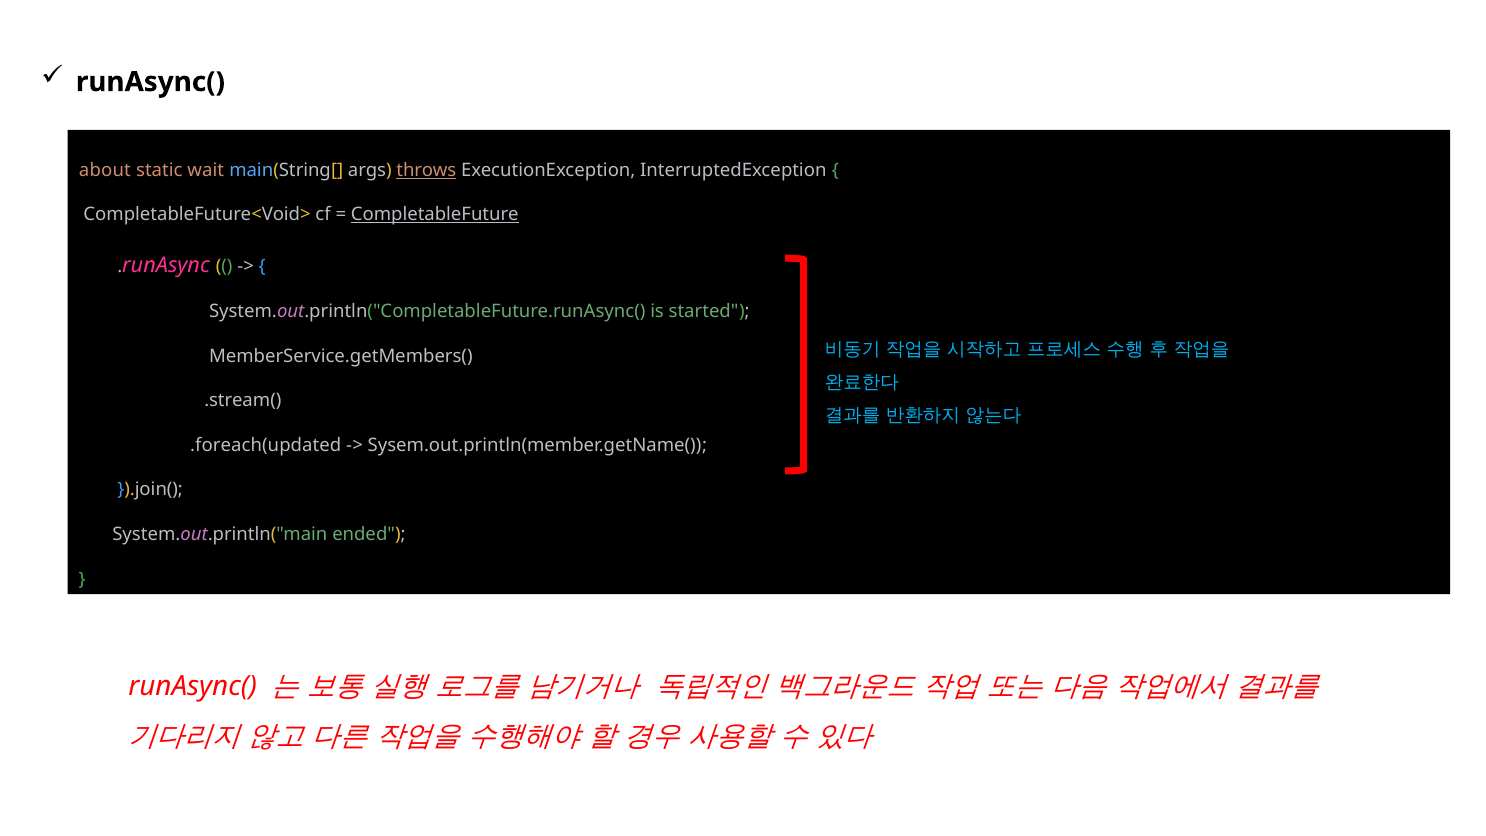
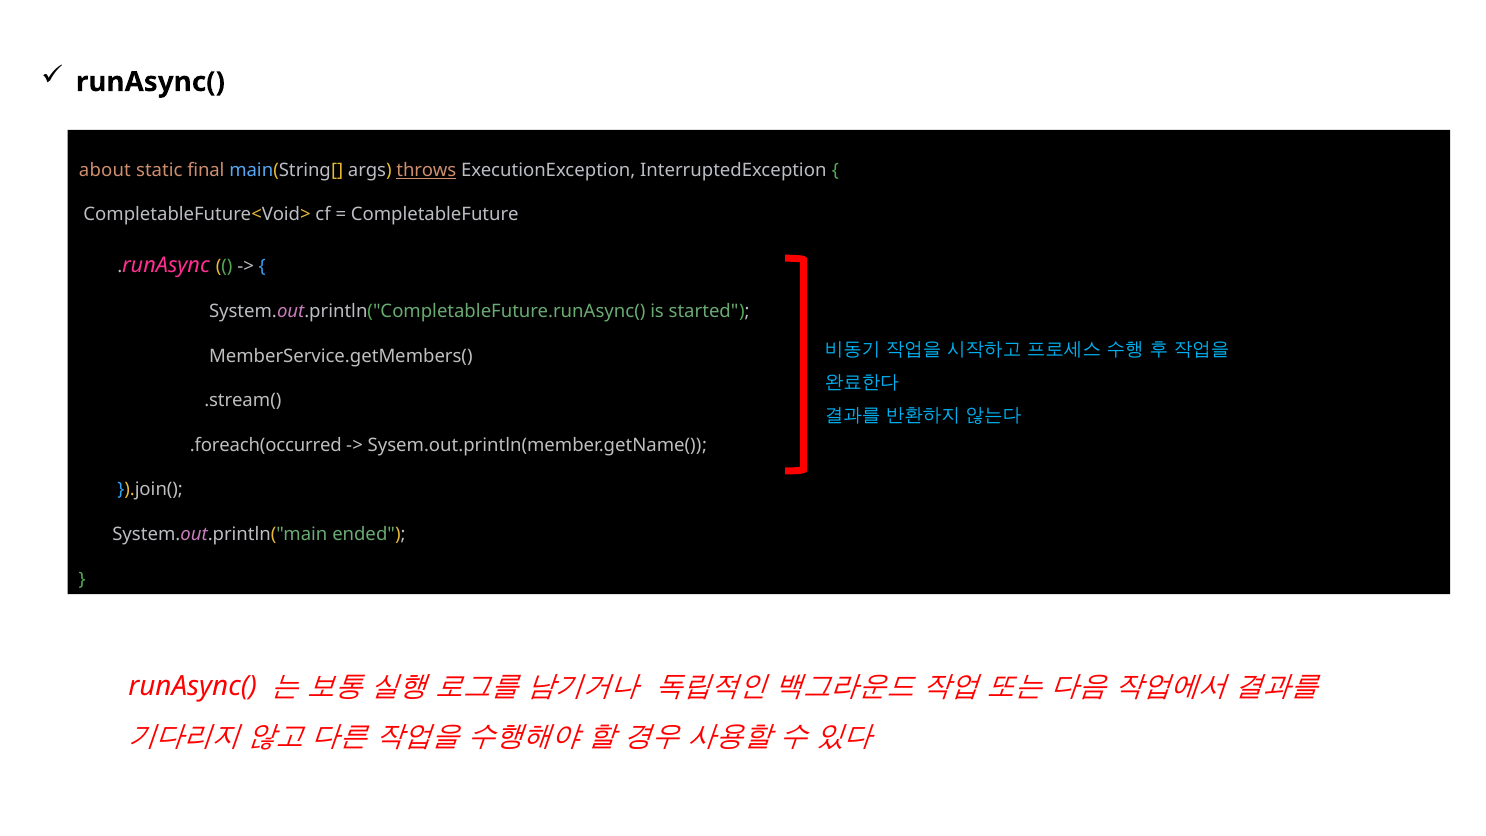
wait: wait -> final (206, 170)
CompletableFuture underline: present -> none (435, 215)
.foreach(updated: .foreach(updated -> .foreach(occurred (266, 445)
